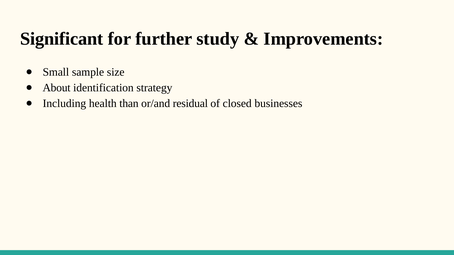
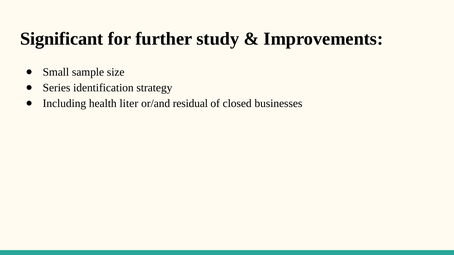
About: About -> Series (57, 88)
than: than -> liter (129, 104)
